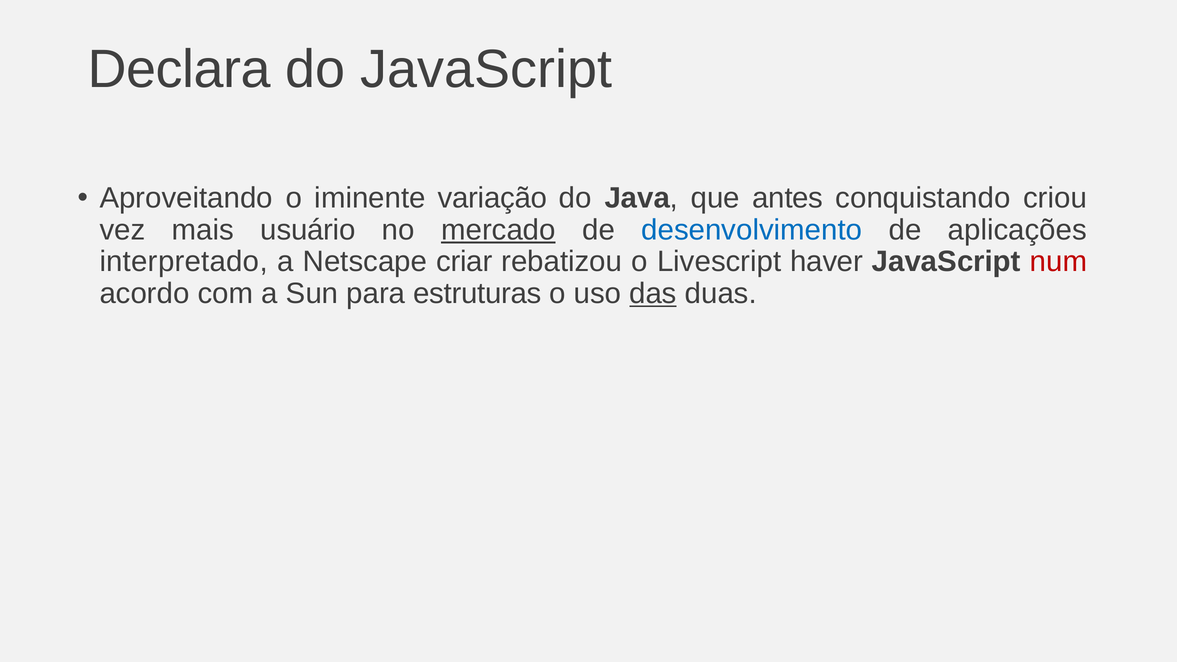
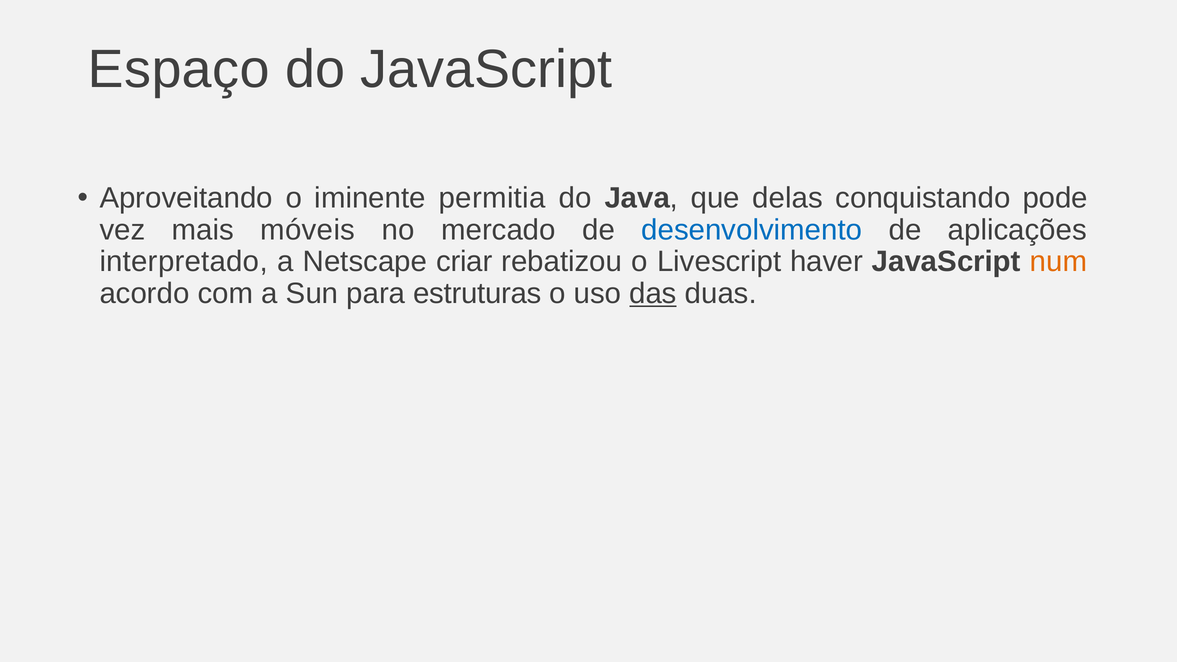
Declara: Declara -> Espaço (179, 70)
variação: variação -> permitia (492, 198)
antes: antes -> delas (788, 198)
criou: criou -> pode (1055, 198)
usuário: usuário -> móveis (308, 230)
mercado underline: present -> none (498, 230)
num colour: red -> orange (1059, 262)
